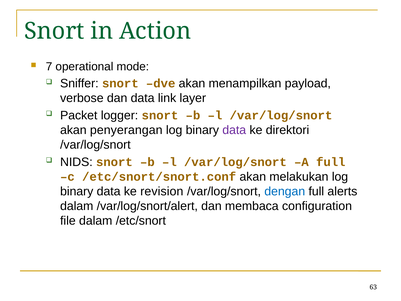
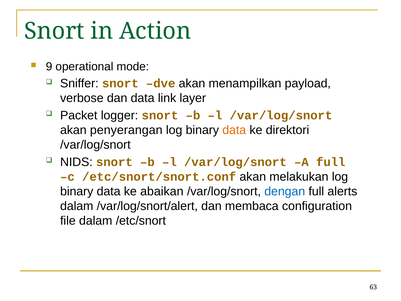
7: 7 -> 9 (49, 67)
data colour: purple -> orange (234, 130)
revision: revision -> abaikan (162, 191)
